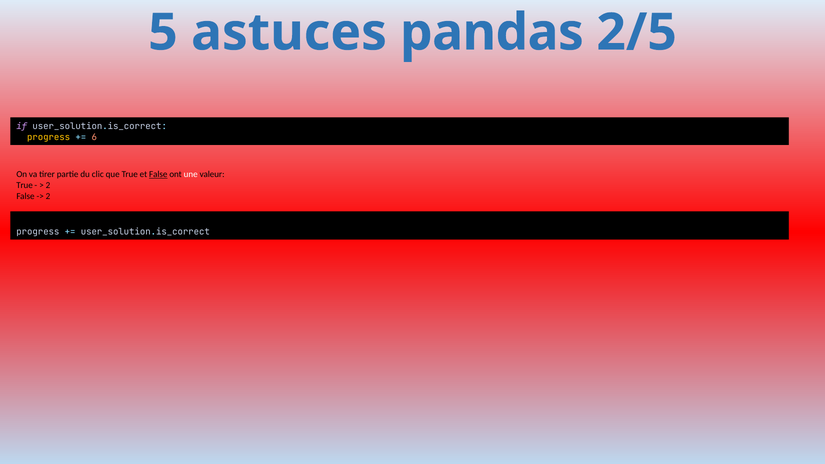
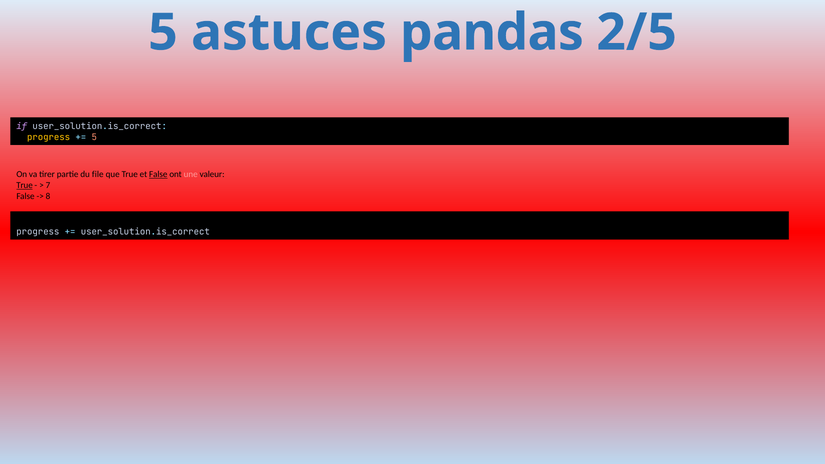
6: 6 -> 5 (94, 137)
clic: clic -> file (98, 174)
une colour: white -> pink (191, 174)
True underline: none -> present (24, 185)
2: 2 -> 7 (48, 185)
2: 2 -> 8 (48, 196)
